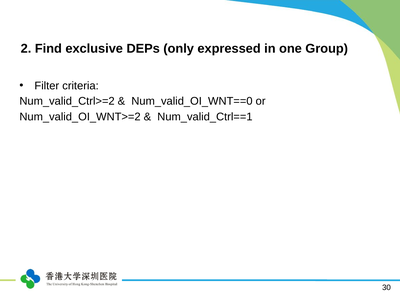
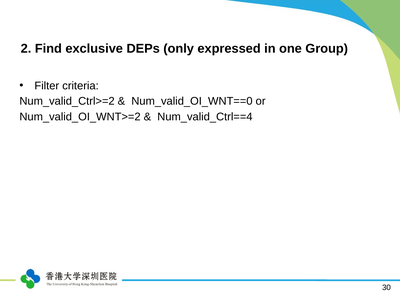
Num_valid_Ctrl==1: Num_valid_Ctrl==1 -> Num_valid_Ctrl==4 (205, 117)
